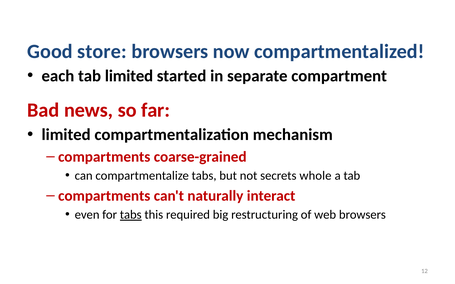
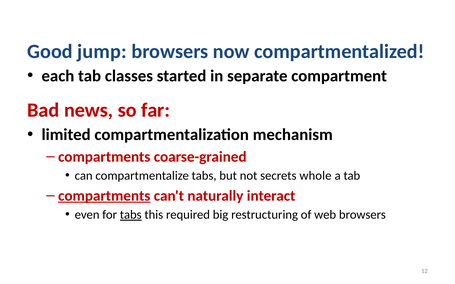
store: store -> jump (102, 52)
tab limited: limited -> classes (129, 76)
compartments underline: none -> present (104, 196)
